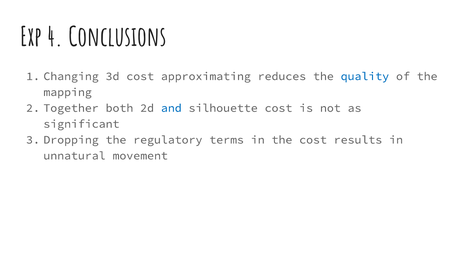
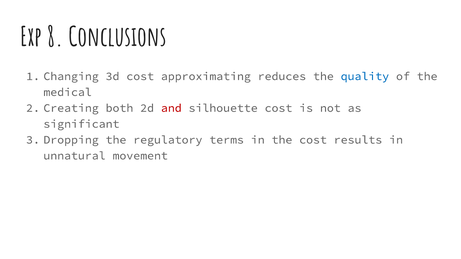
4: 4 -> 8 (55, 37)
mapping: mapping -> medical (68, 92)
Together: Together -> Creating (71, 108)
and colour: blue -> red (171, 108)
